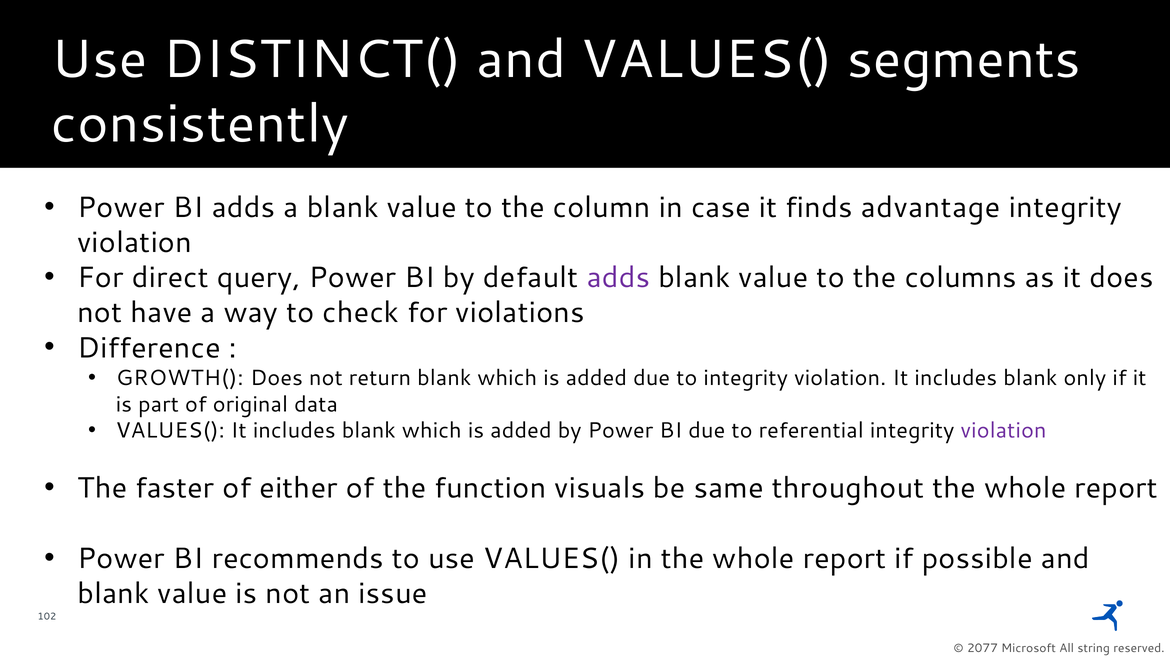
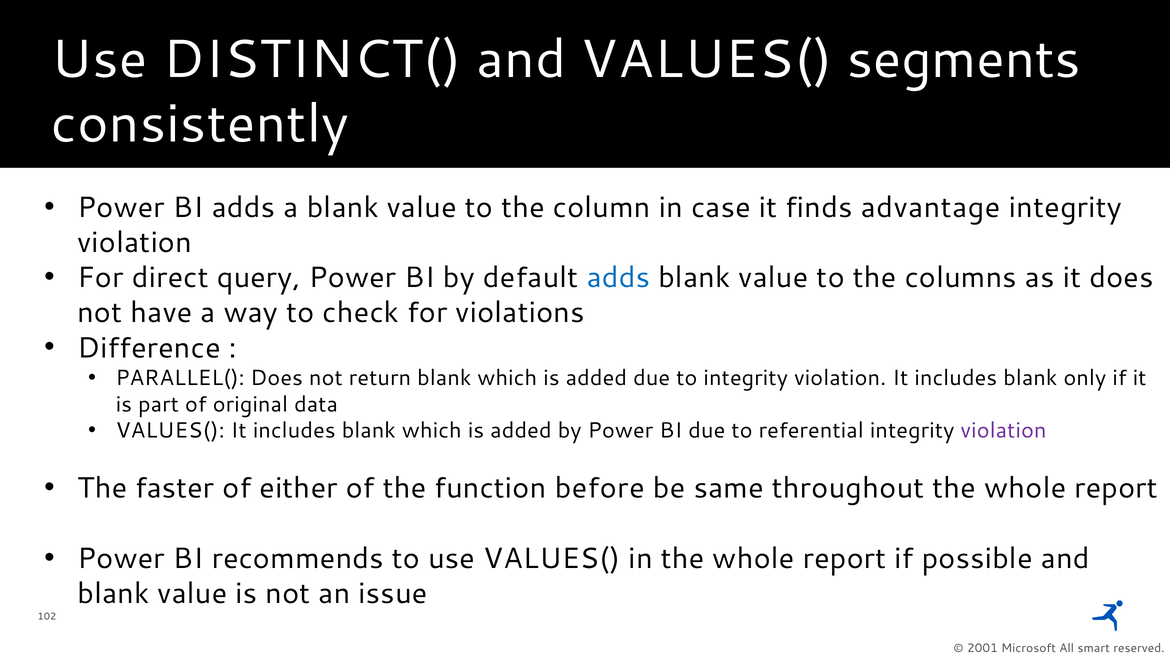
adds colour: purple -> blue (618, 278)
GROWTH(: GROWTH( -> PARALLEL( (180, 378)
visuals: visuals -> before (600, 488)
2077: 2077 -> 2001 (982, 648)
string: string -> smart (1094, 648)
